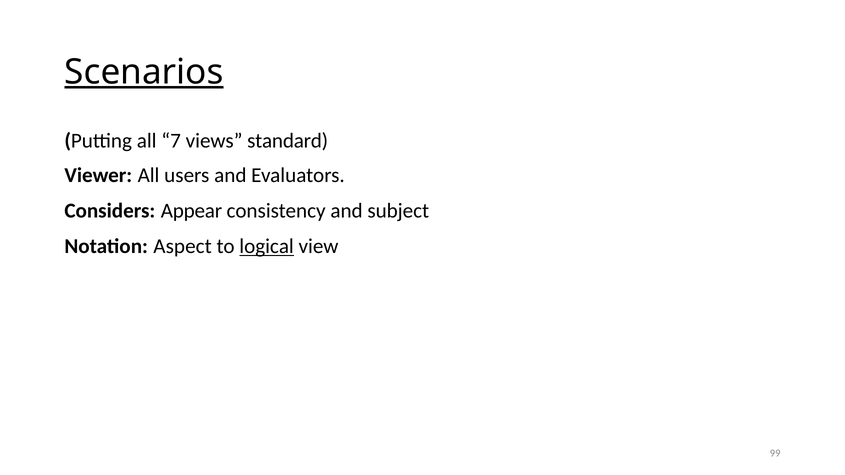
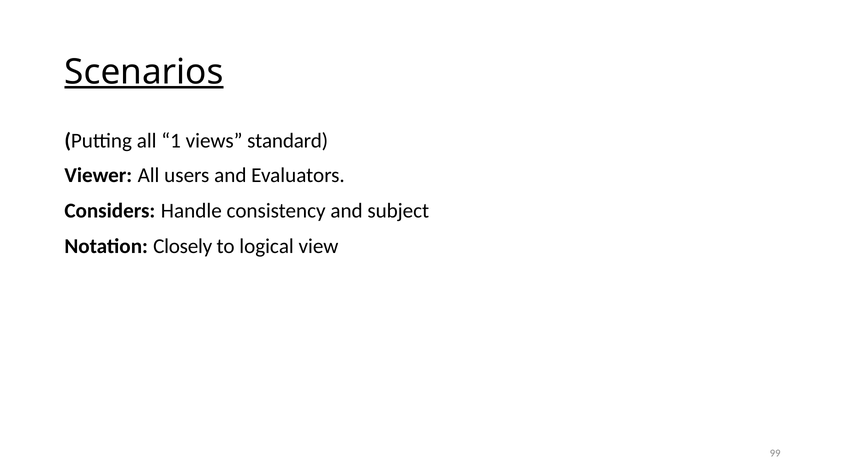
7: 7 -> 1 (171, 141)
Appear: Appear -> Handle (191, 211)
Aspect: Aspect -> Closely (183, 246)
logical underline: present -> none (267, 246)
